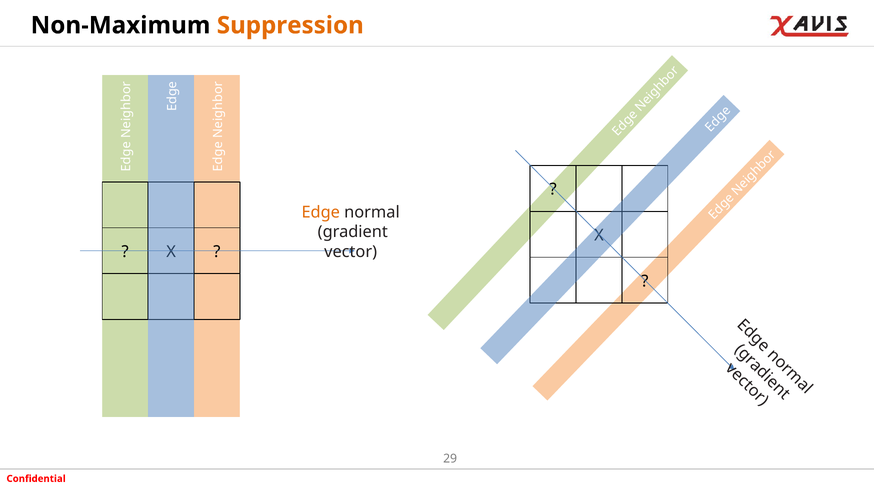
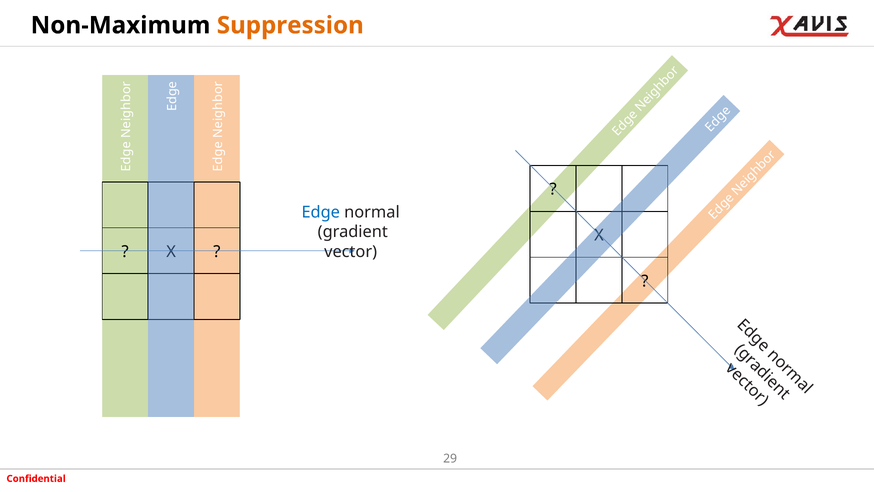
Edge colour: orange -> blue (321, 212)
